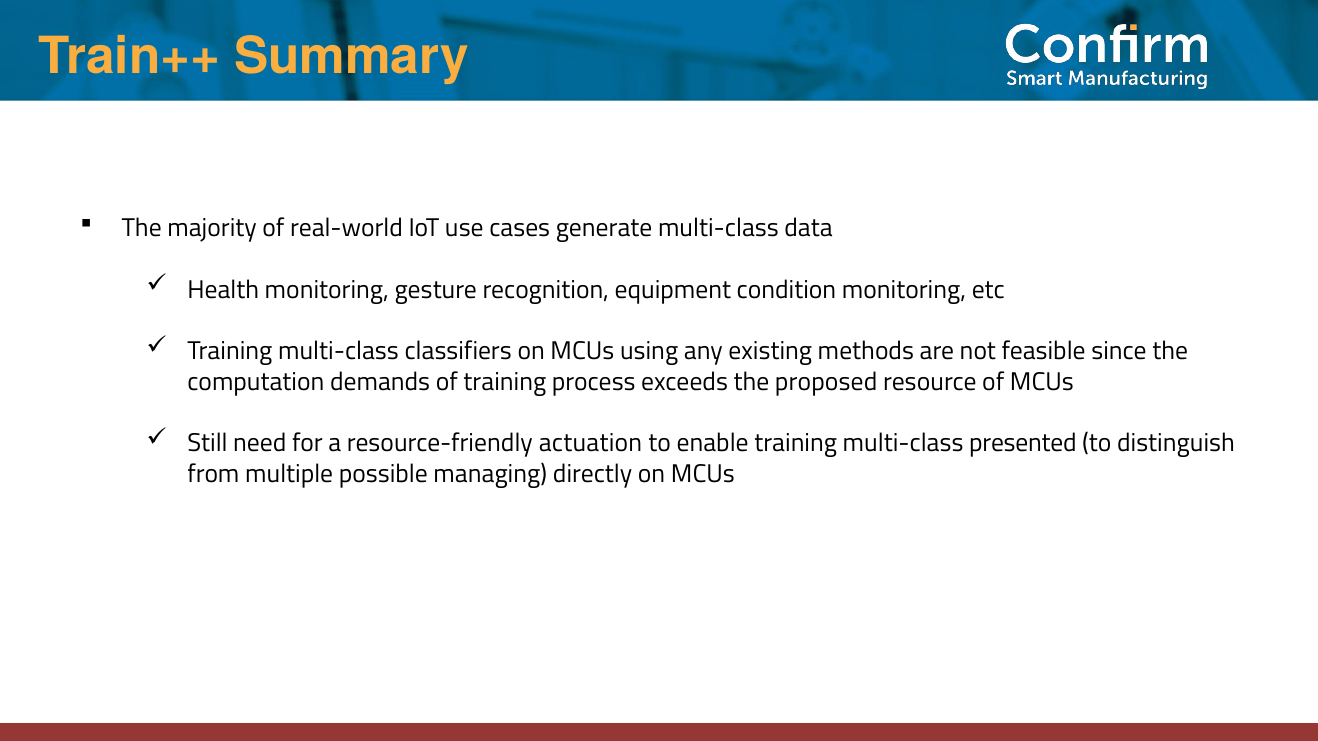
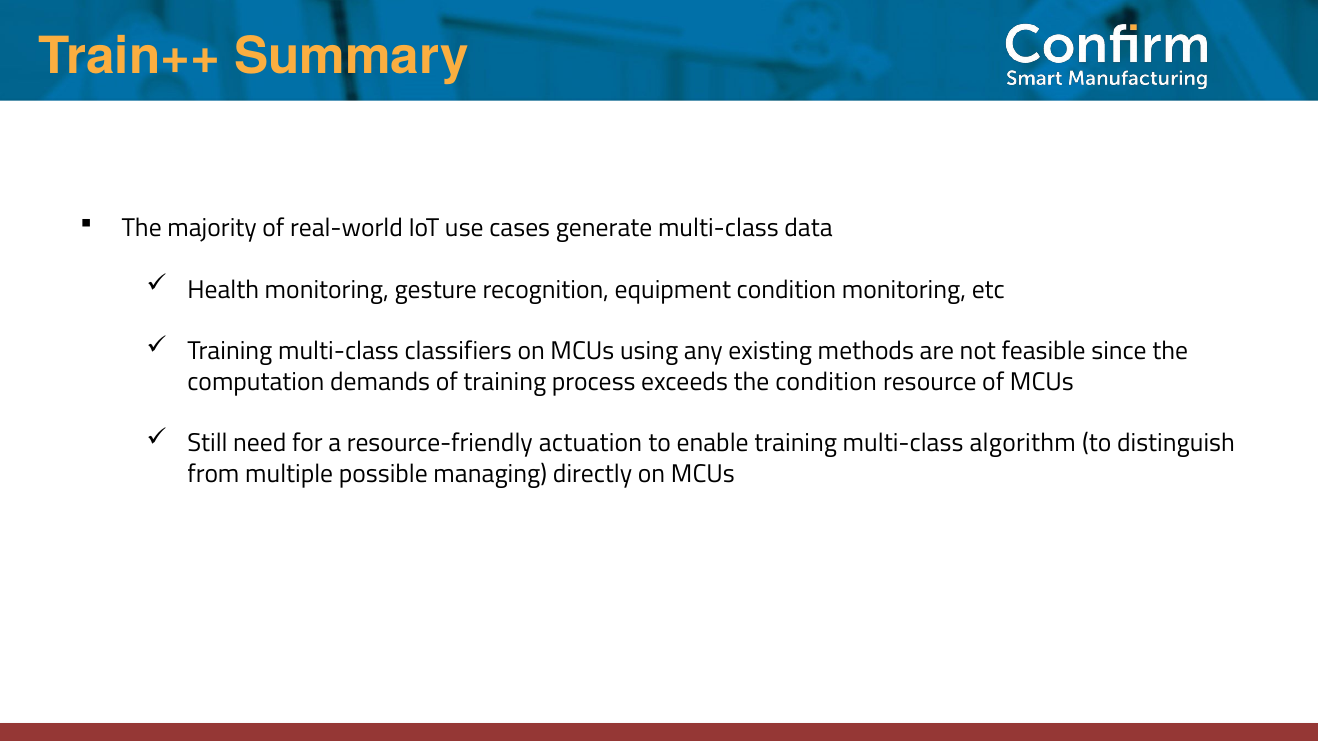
the proposed: proposed -> condition (826, 382)
presented: presented -> algorithm (1023, 444)
